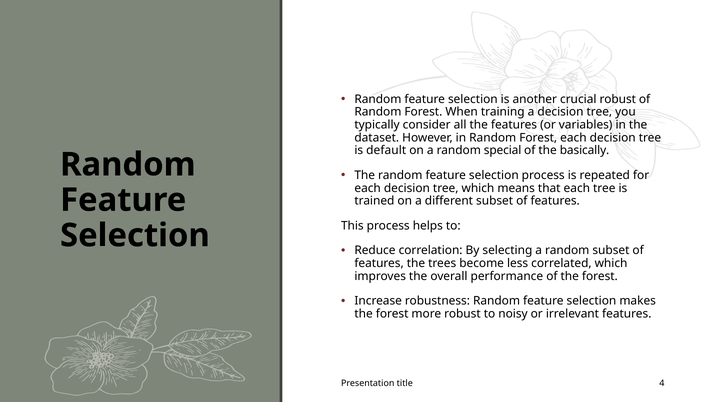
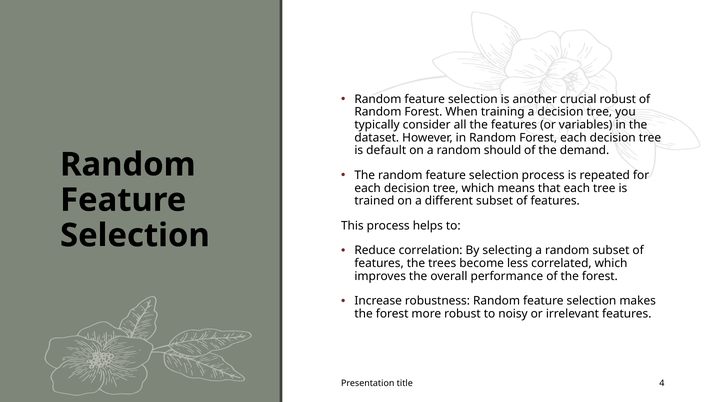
special: special -> should (503, 151)
basically: basically -> demand (585, 151)
